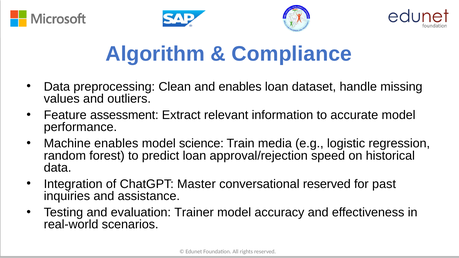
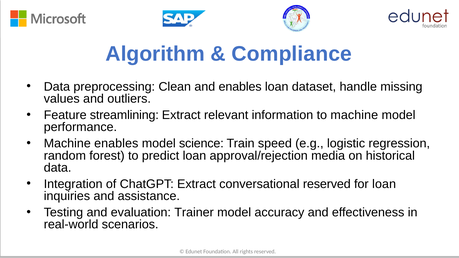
assessment: assessment -> streamlining (124, 115)
to accurate: accurate -> machine (354, 115)
media: media -> speed (275, 144)
speed: speed -> media (328, 156)
ChatGPT Master: Master -> Extract (196, 184)
for past: past -> loan (384, 184)
